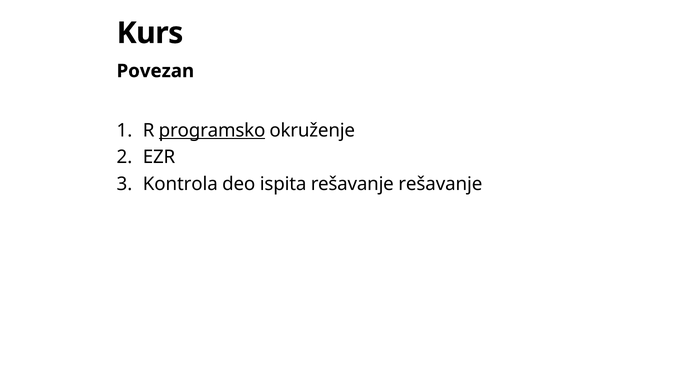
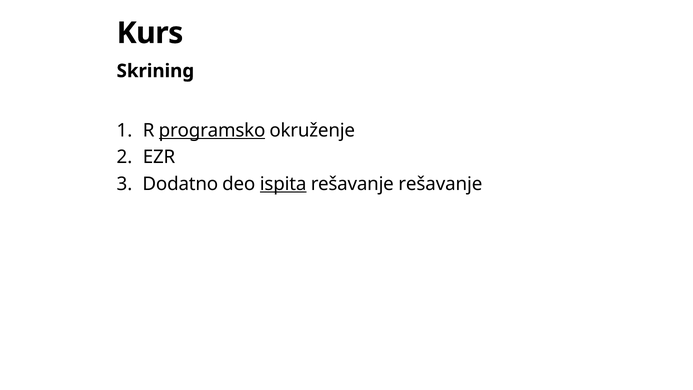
Povezan: Povezan -> Skrining (155, 71)
Kontrola: Kontrola -> Dodatno (180, 184)
ispita underline: none -> present (283, 184)
